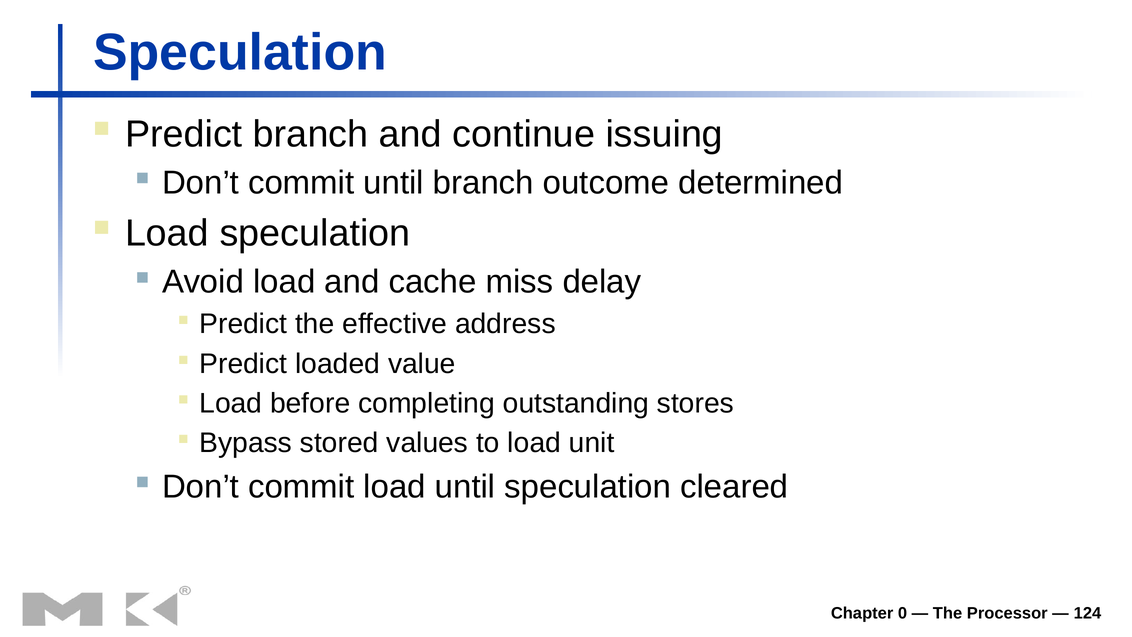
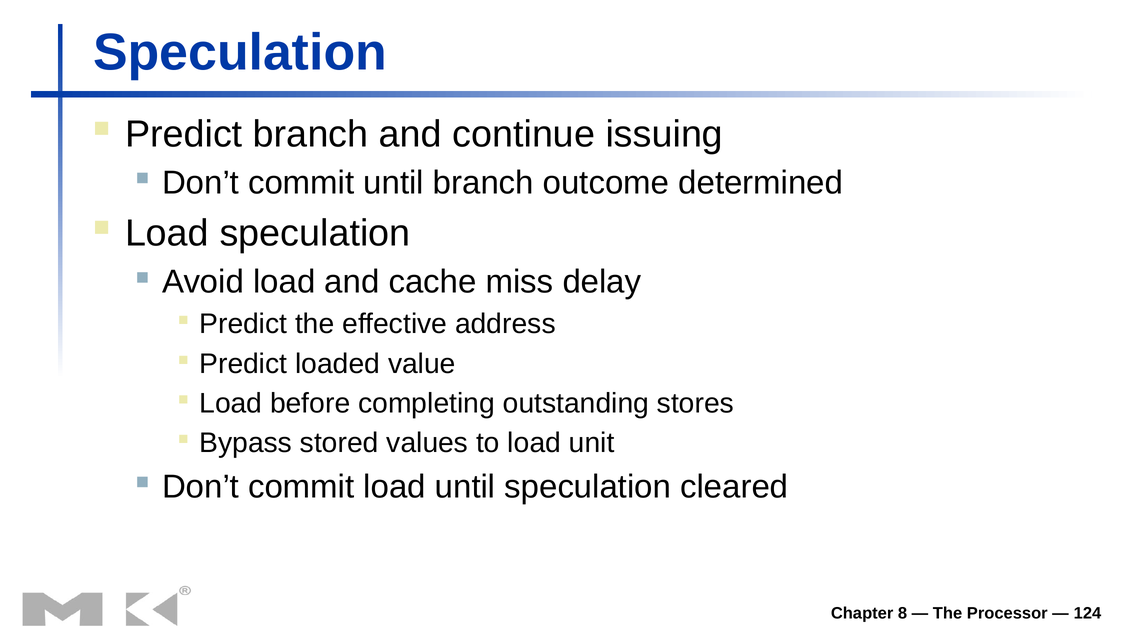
0: 0 -> 8 (903, 613)
